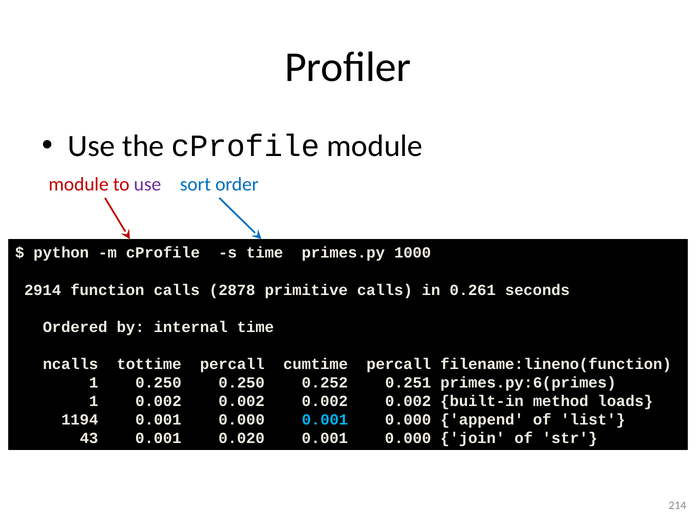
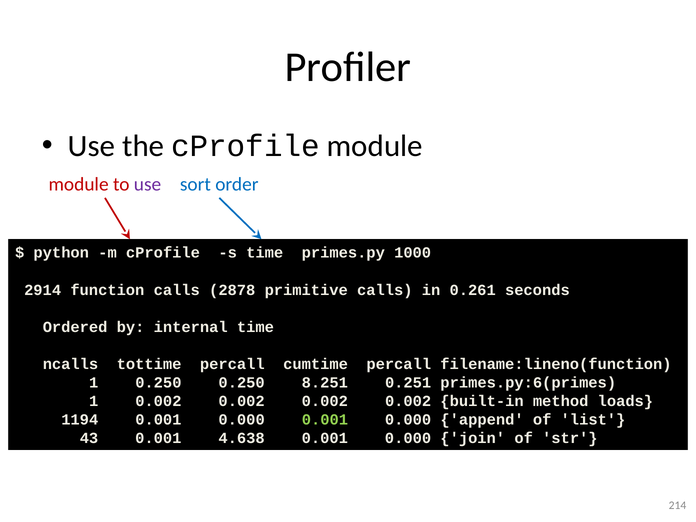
0.252: 0.252 -> 8.251 (325, 383)
0.001 colour: light blue -> light green (325, 420)
0.020: 0.020 -> 4.638 (242, 438)
